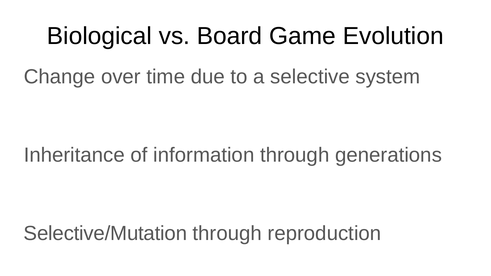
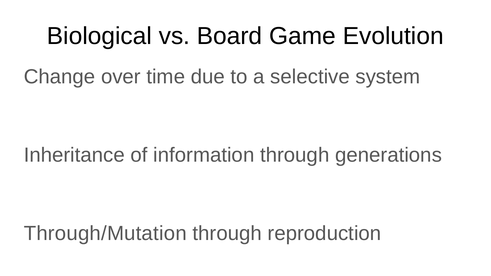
Selective/Mutation: Selective/Mutation -> Through/Mutation (105, 233)
